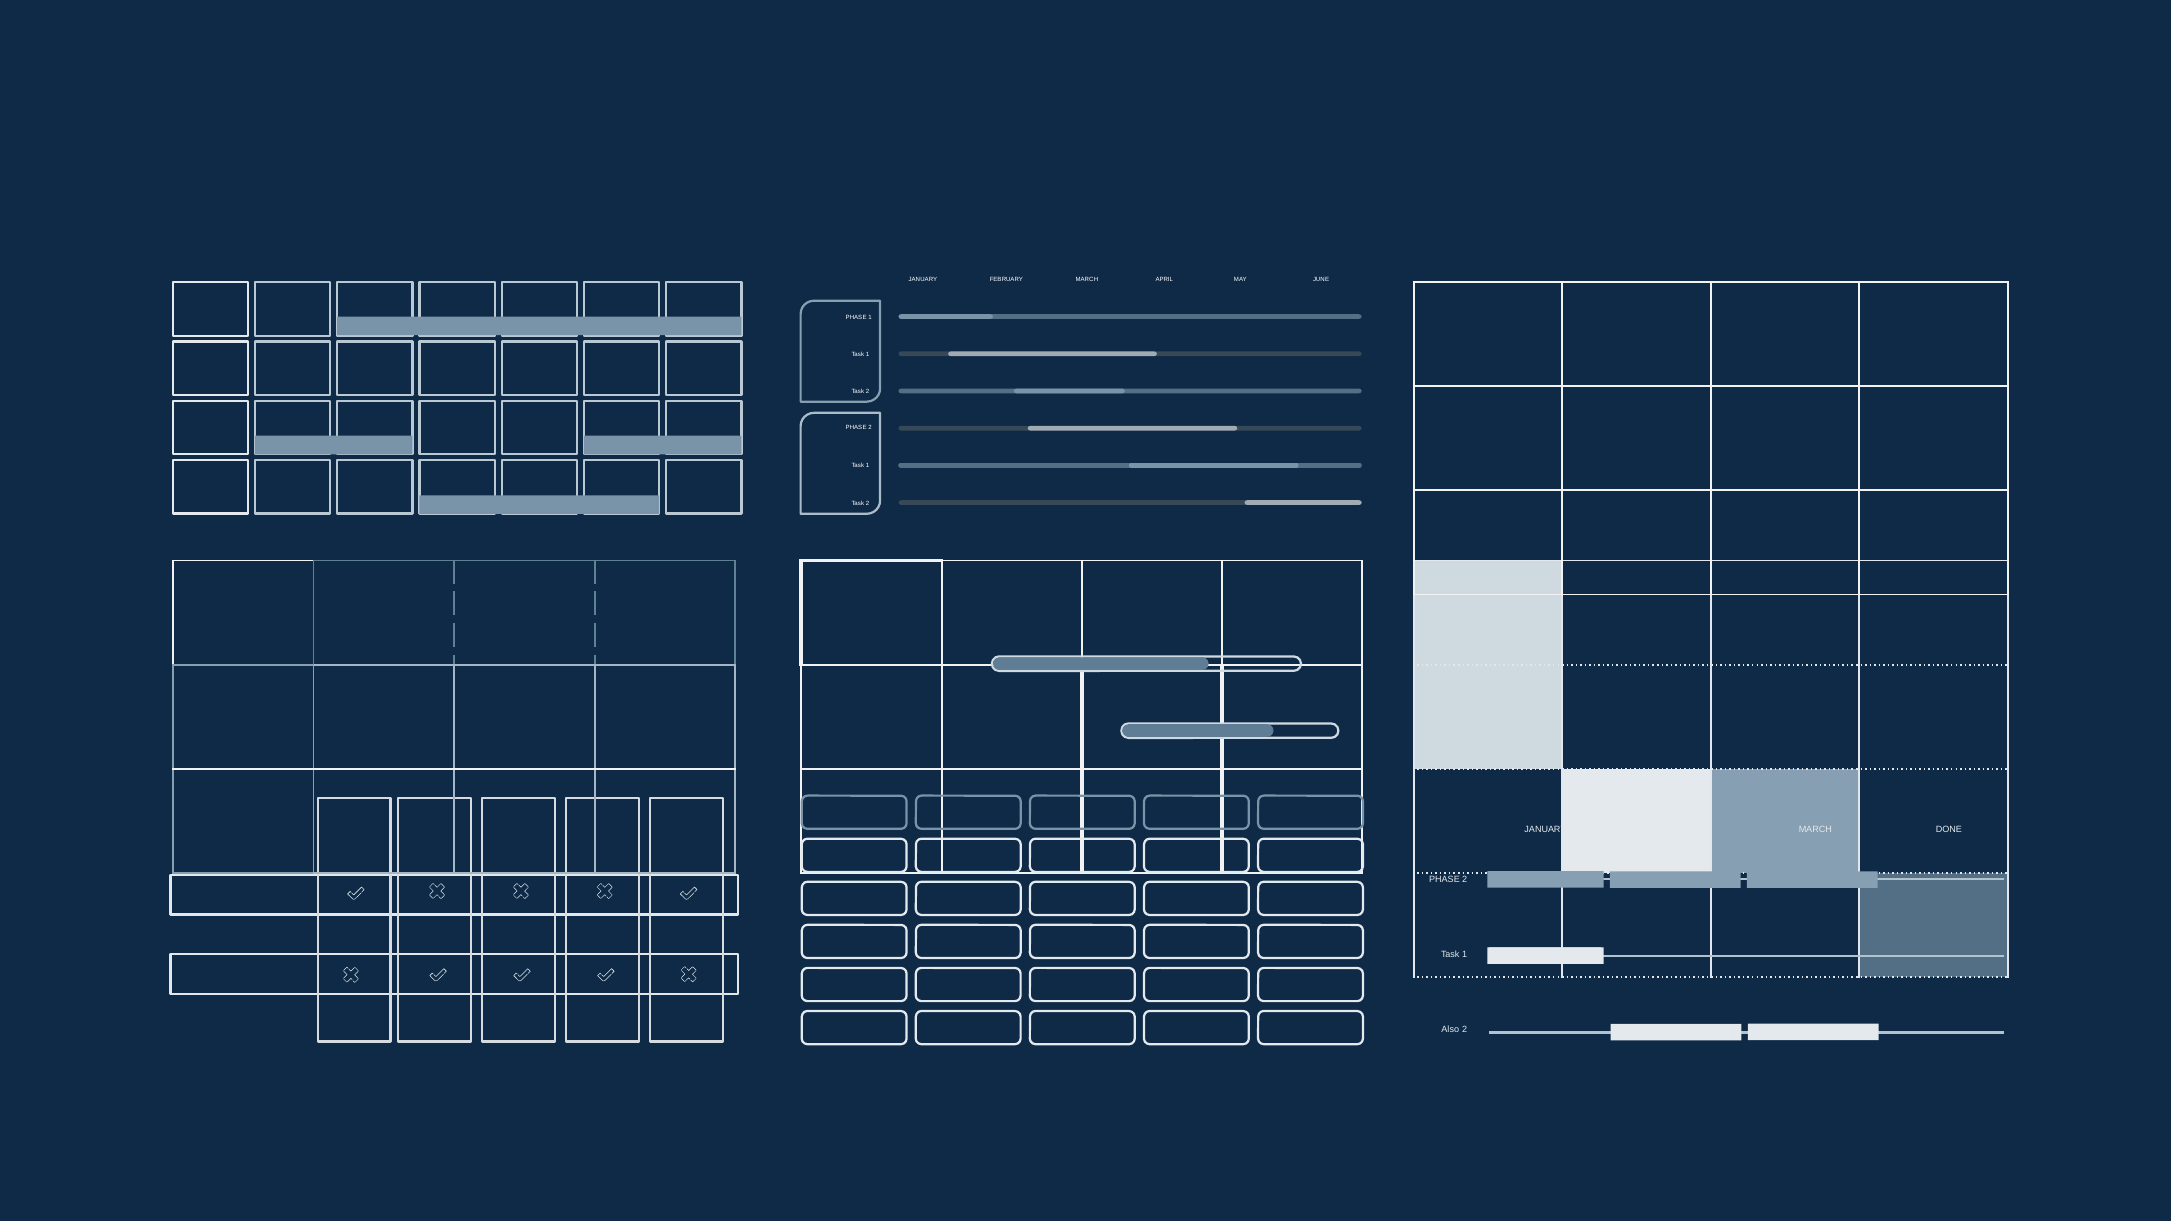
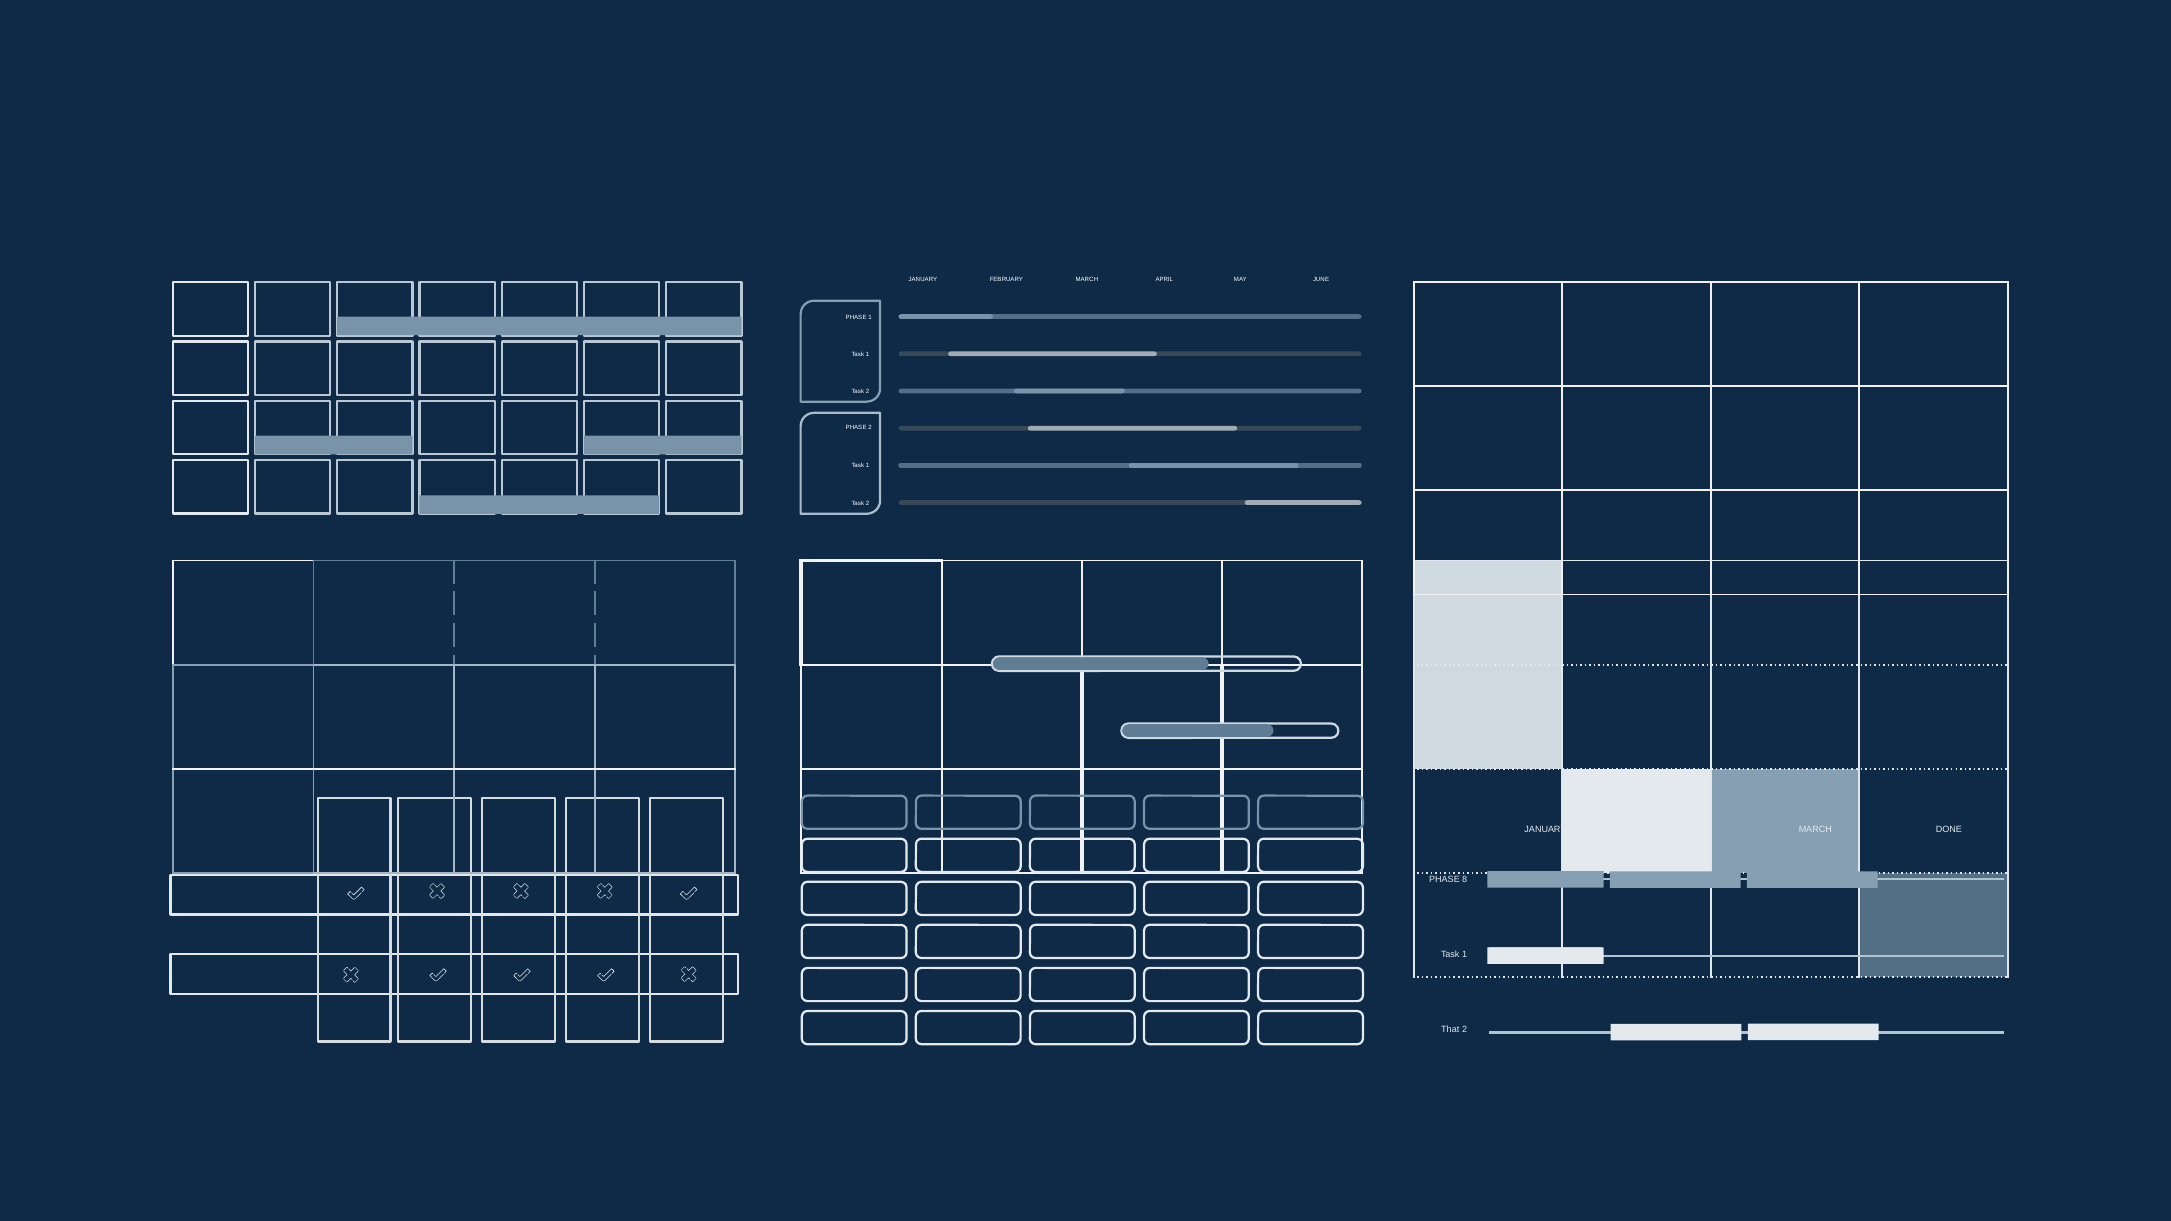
2: 2 -> 8 (1465, 880)
Also: Also -> That (1450, 1030)
